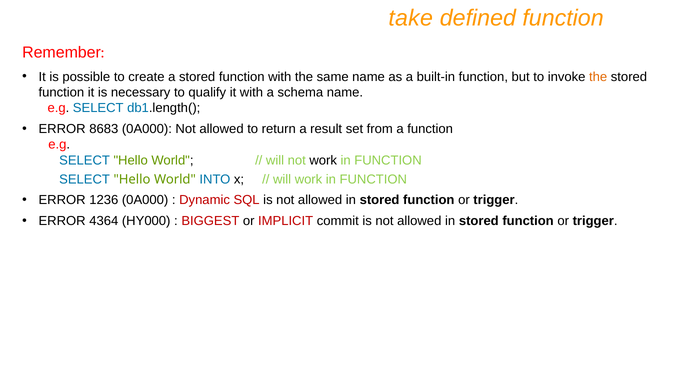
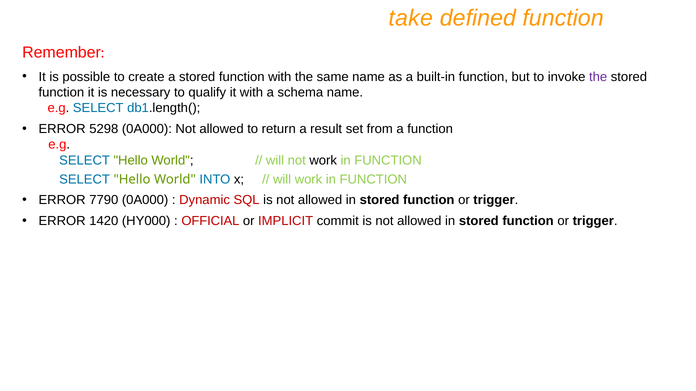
the colour: orange -> purple (598, 77)
8683: 8683 -> 5298 (104, 129)
1236: 1236 -> 7790 (104, 200)
4364: 4364 -> 1420 (104, 221)
BIGGEST: BIGGEST -> OFFICIAL (210, 221)
